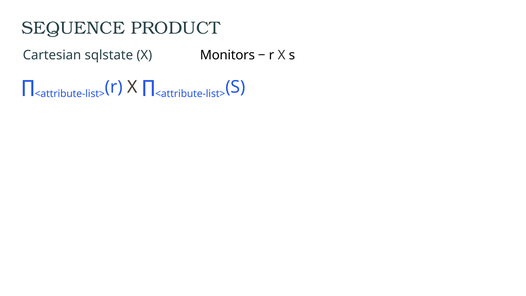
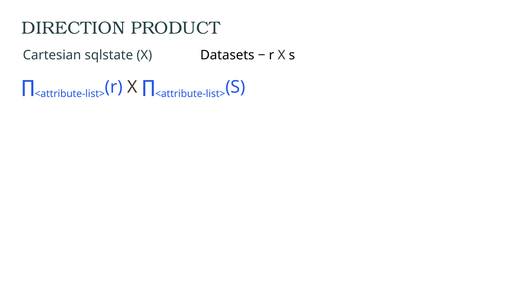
SEQUENCE: SEQUENCE -> DIRECTION (73, 28)
Monitors: Monitors -> Datasets (227, 55)
